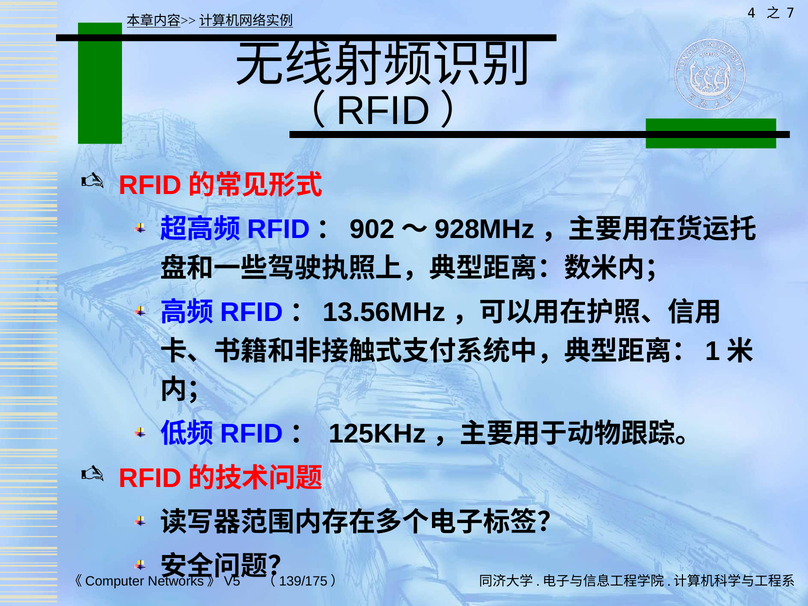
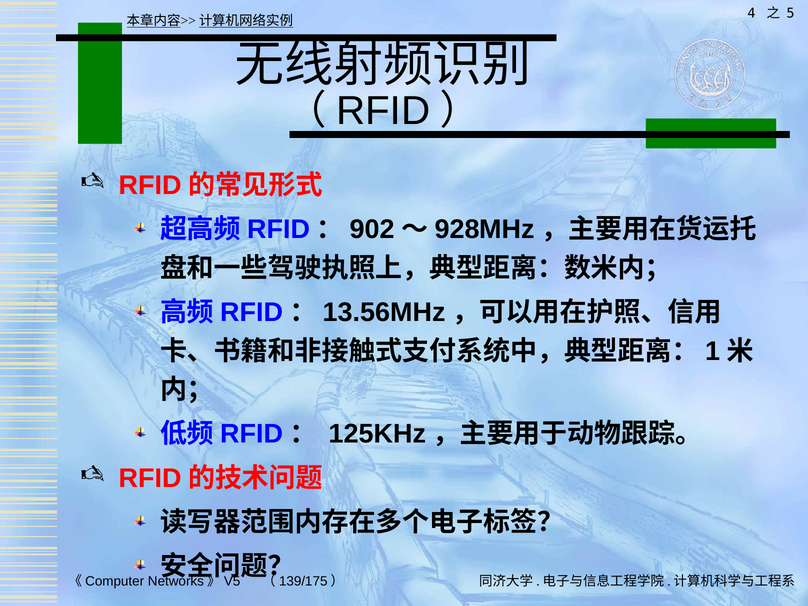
7: 7 -> 5 (790, 13)
